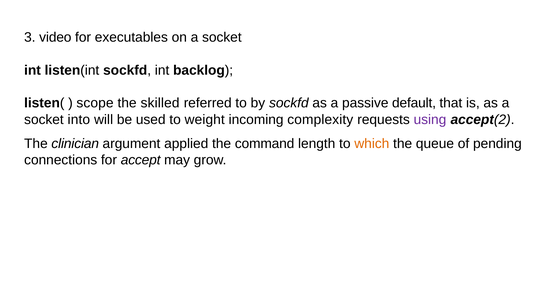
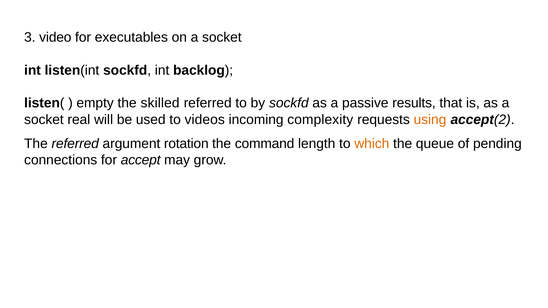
scope: scope -> empty (95, 103)
default: default -> results (414, 103)
into: into -> real (79, 120)
weight: weight -> videos (205, 120)
using colour: purple -> orange (430, 120)
The clinician: clinician -> referred (75, 144)
applied: applied -> rotation (186, 144)
